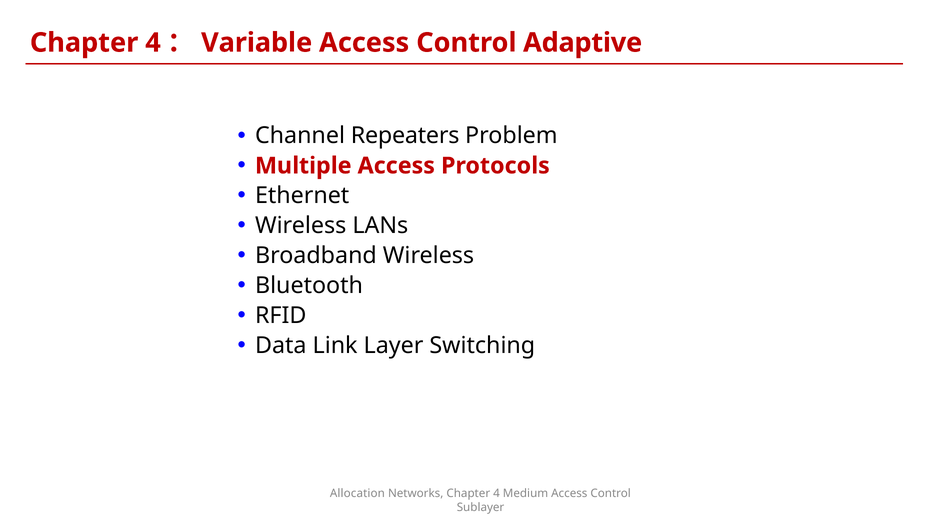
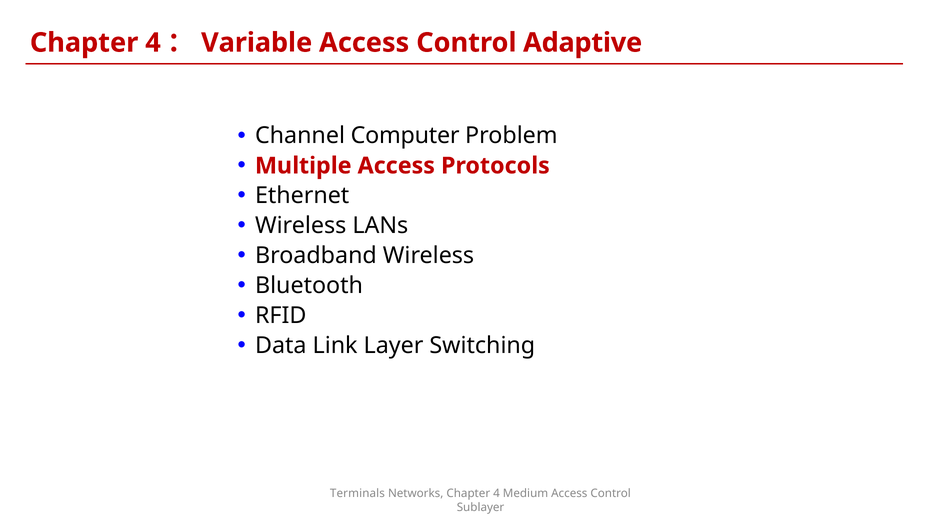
Repeaters: Repeaters -> Computer (405, 136)
Allocation: Allocation -> Terminals (357, 493)
